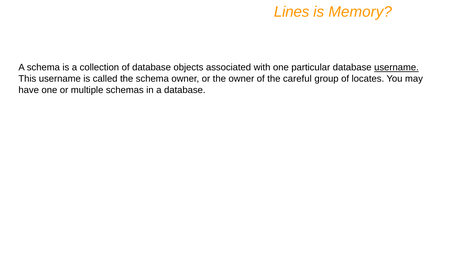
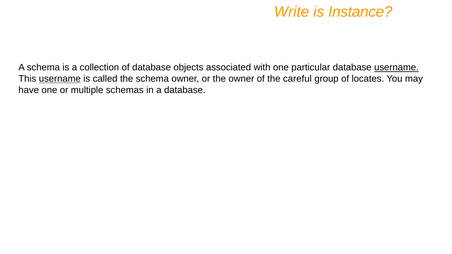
Lines: Lines -> Write (292, 12)
Memory: Memory -> Instance (360, 12)
username underline: none -> present (60, 79)
